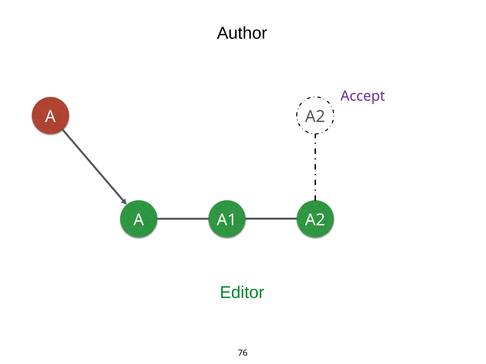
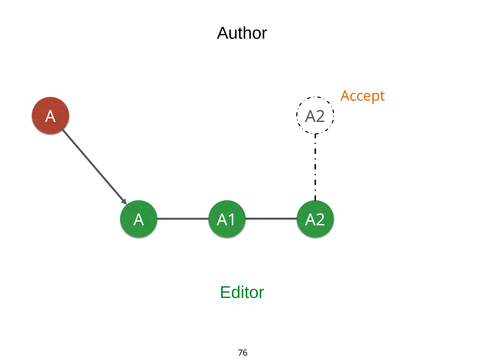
Accept colour: purple -> orange (363, 96)
